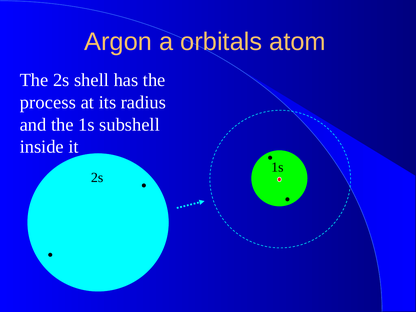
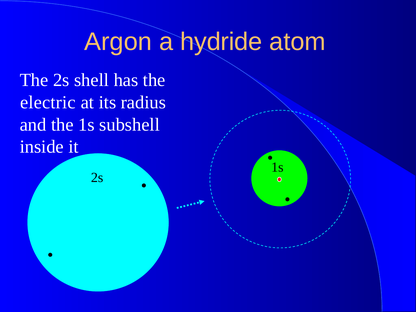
orbitals: orbitals -> hydride (221, 42)
process: process -> electric (48, 102)
